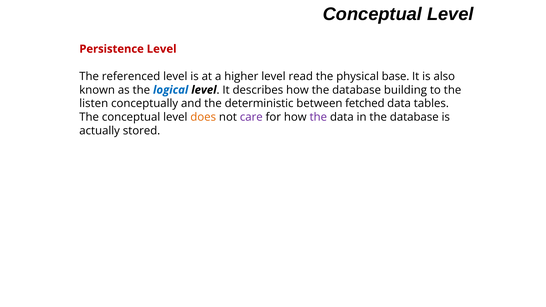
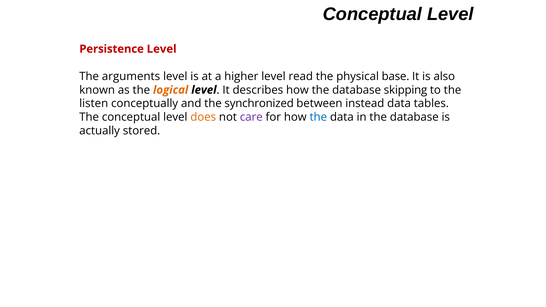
referenced: referenced -> arguments (131, 76)
logical colour: blue -> orange (171, 90)
building: building -> skipping (406, 90)
deterministic: deterministic -> synchronized (259, 104)
fetched: fetched -> instead (365, 104)
the colour: purple -> blue (318, 117)
